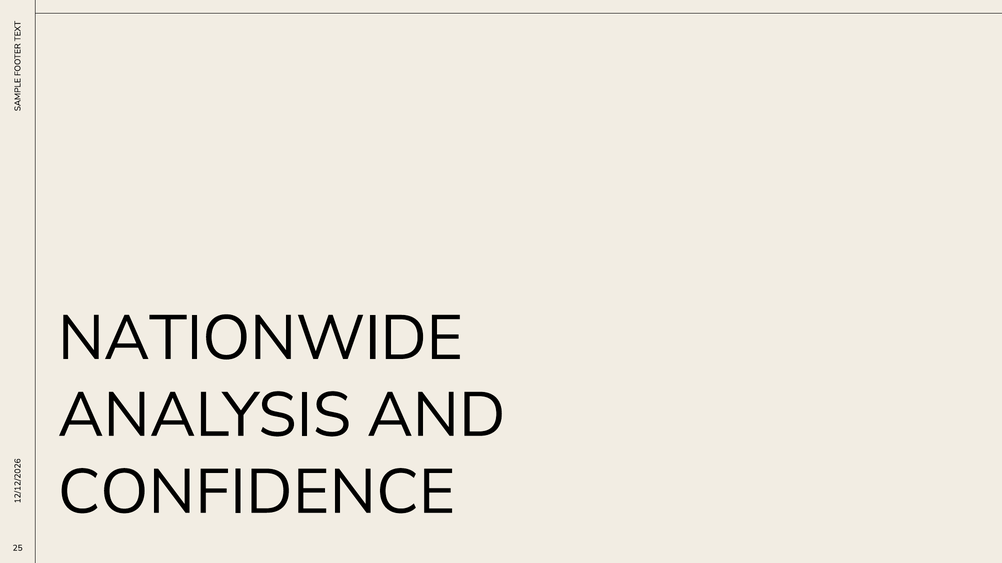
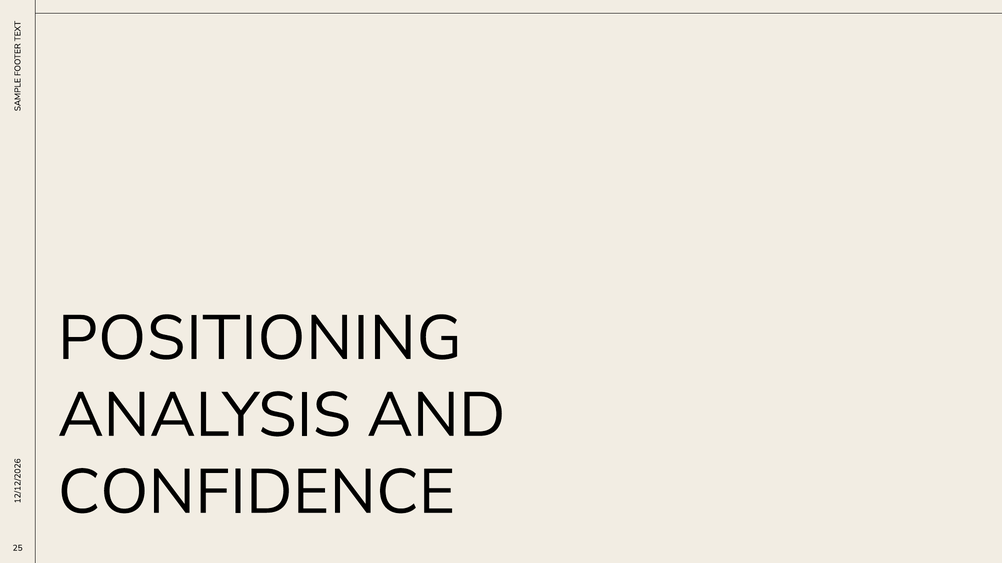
NATIONWIDE: NATIONWIDE -> POSITIONING (260, 339)
